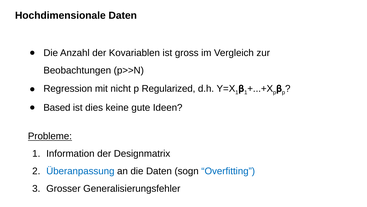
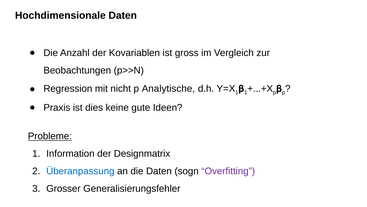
Regularized: Regularized -> Analytische (168, 88)
Based: Based -> Praxis (57, 107)
Overfitting colour: blue -> purple (228, 171)
